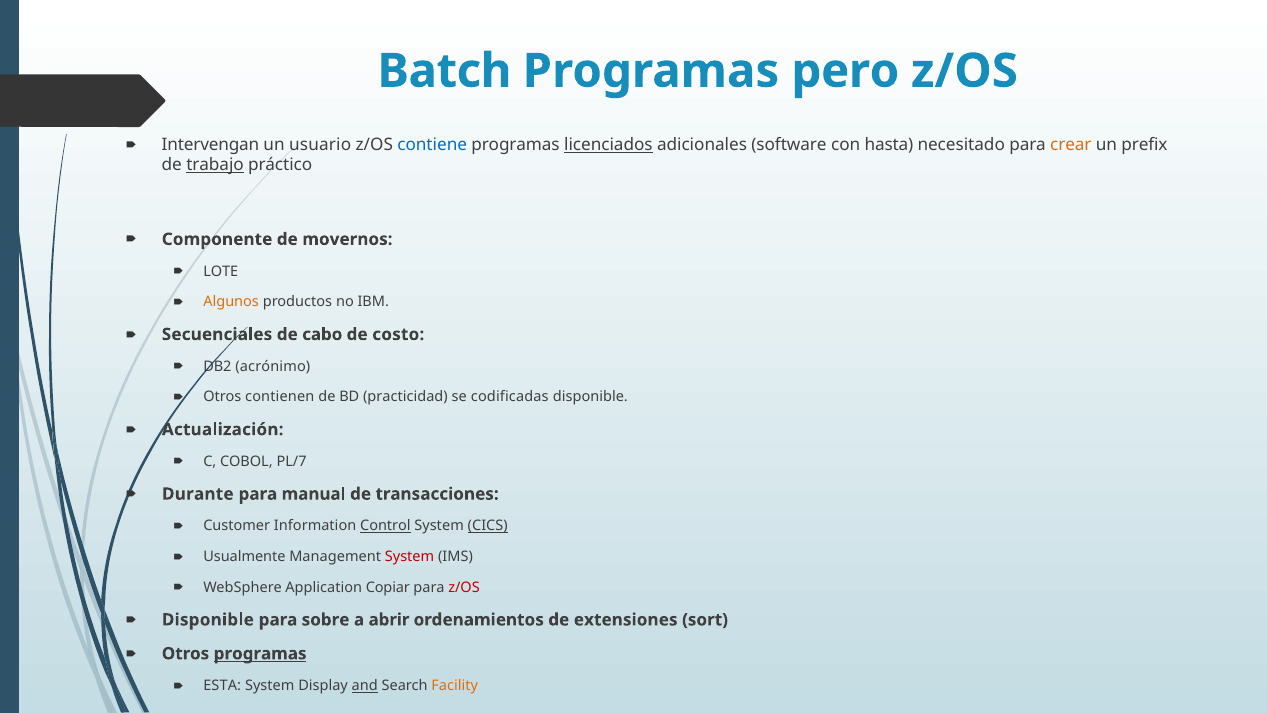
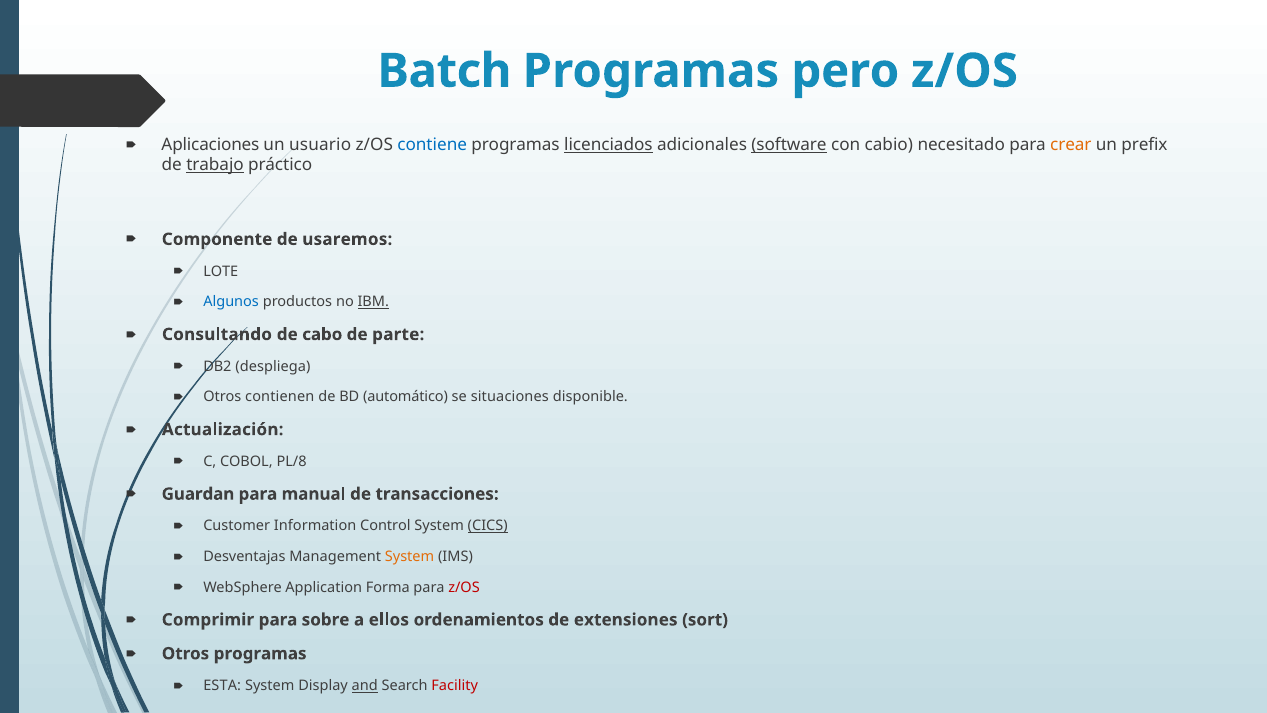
Intervengan: Intervengan -> Aplicaciones (210, 145)
software underline: none -> present (789, 145)
hasta: hasta -> cabio (889, 145)
movernos: movernos -> usaremos (347, 239)
Algunos colour: orange -> blue (231, 302)
IBM underline: none -> present (373, 302)
Secuenciales: Secuenciales -> Consultando (217, 334)
costo: costo -> parte (398, 334)
acrónimo: acrónimo -> despliega (273, 366)
practicidad: practicidad -> automático (406, 397)
codificadas: codificadas -> situaciones (510, 397)
PL/7: PL/7 -> PL/8 (292, 461)
Durante: Durante -> Guardan (198, 494)
Control underline: present -> none (385, 526)
Usualmente: Usualmente -> Desventajas (244, 556)
System colour: red -> orange (410, 556)
Copiar: Copiar -> Forma (388, 587)
Disponible: Disponible -> Comprimir (208, 620)
abrir: abrir -> ellos (389, 620)
programas underline: present -> none (260, 653)
Facility colour: orange -> red (455, 685)
